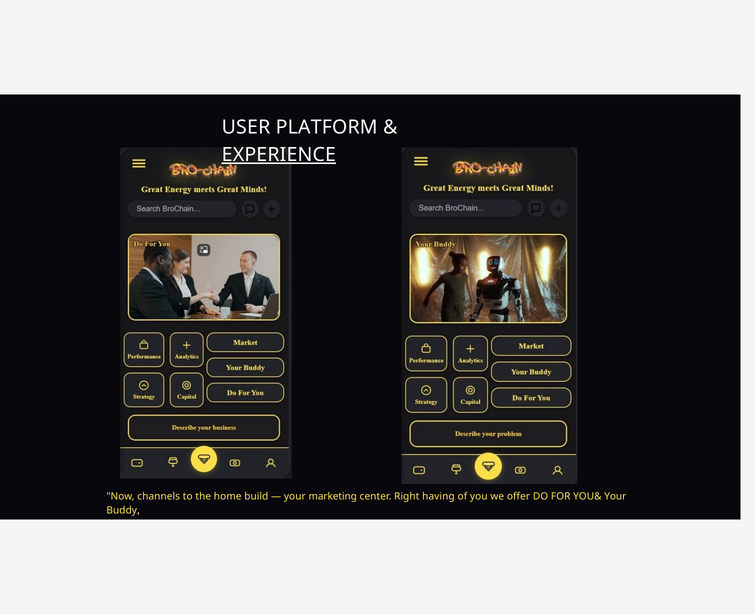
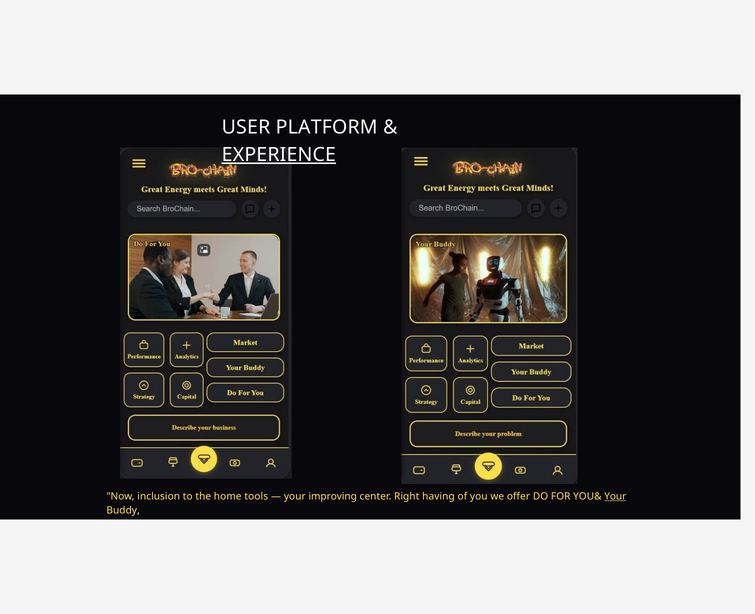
channels: channels -> inclusion (159, 497)
build: build -> tools (256, 497)
marketing: marketing -> improving (333, 497)
Your underline: none -> present (615, 497)
